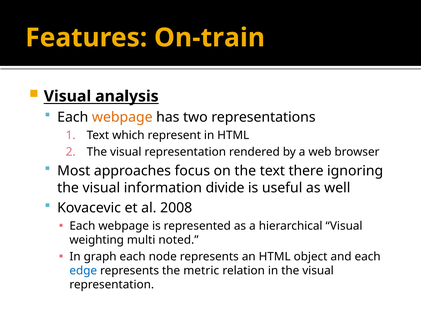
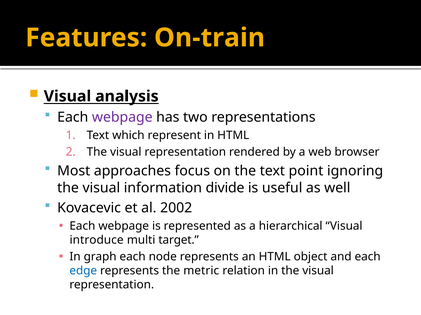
webpage colour: orange -> purple (122, 118)
there: there -> point (306, 171)
2008: 2008 -> 2002 (176, 208)
weighting: weighting -> introduce (97, 240)
noted: noted -> target (179, 240)
